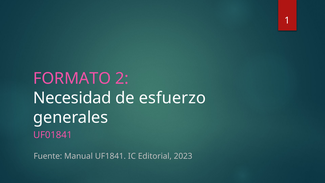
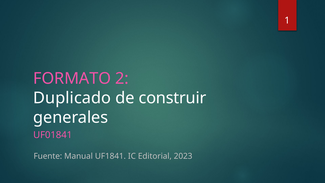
Necesidad: Necesidad -> Duplicado (72, 98)
esfuerzo: esfuerzo -> construir (173, 98)
